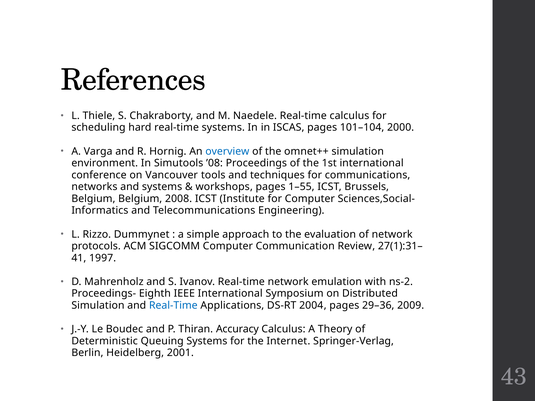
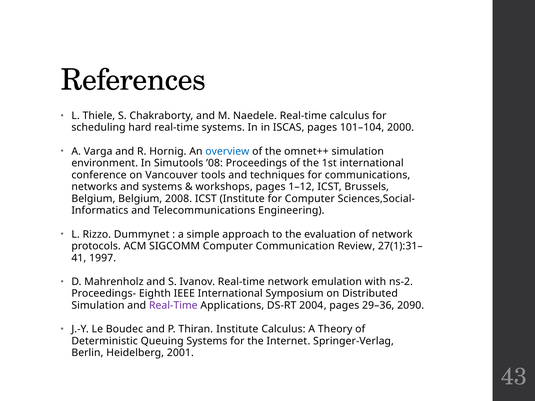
1–55: 1–55 -> 1–12 (301, 187)
Real-Time colour: blue -> purple (173, 306)
2009: 2009 -> 2090 (411, 306)
Thiran Accuracy: Accuracy -> Institute (237, 329)
